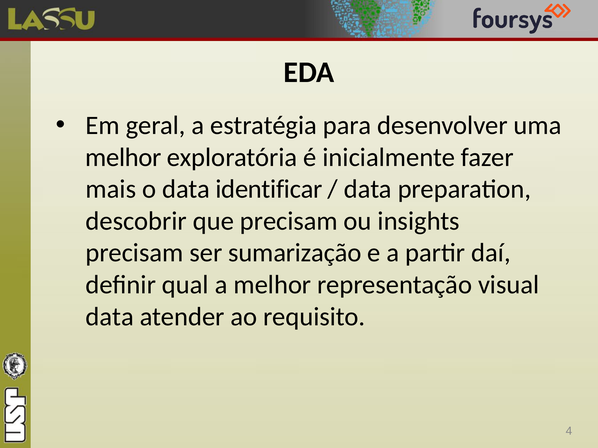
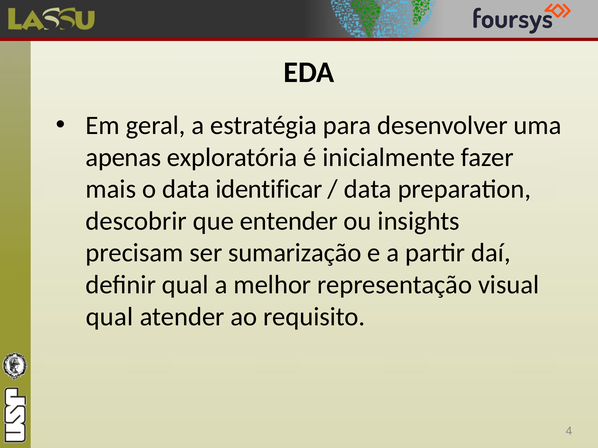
melhor: melhor -> apenas (123, 157)
que precisam: precisam -> entender (289, 221)
data: data -> qual (110, 317)
